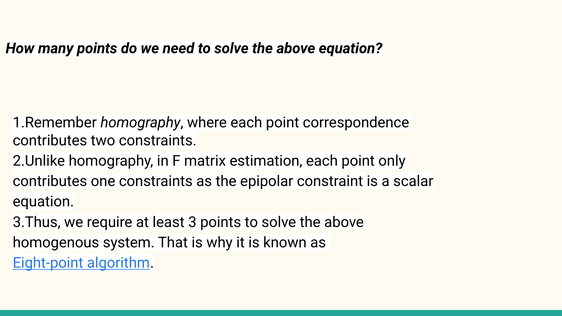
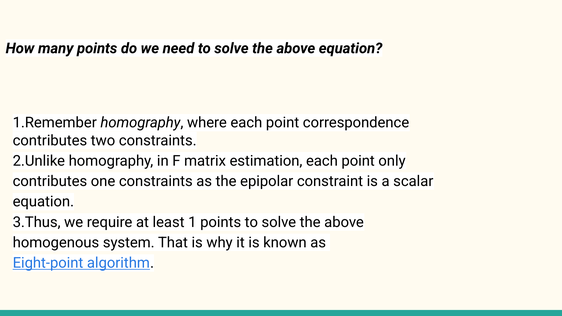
3: 3 -> 1 (192, 222)
